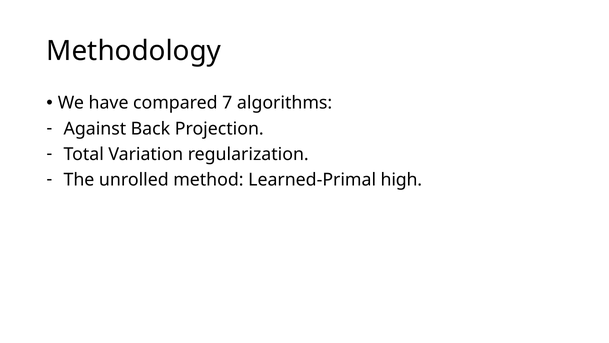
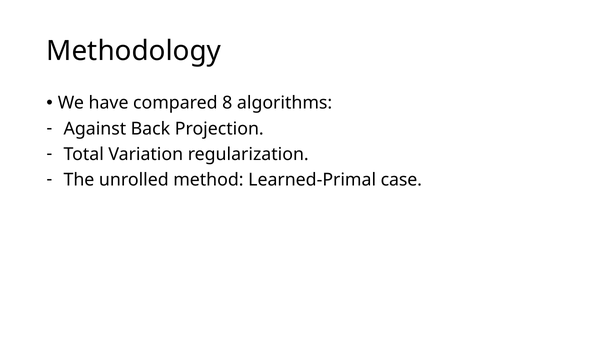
7: 7 -> 8 (227, 103)
high: high -> case (401, 180)
